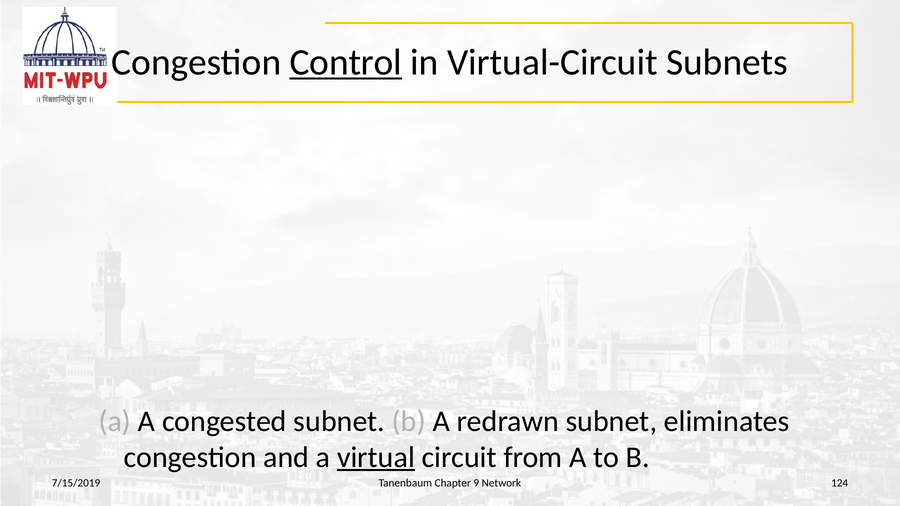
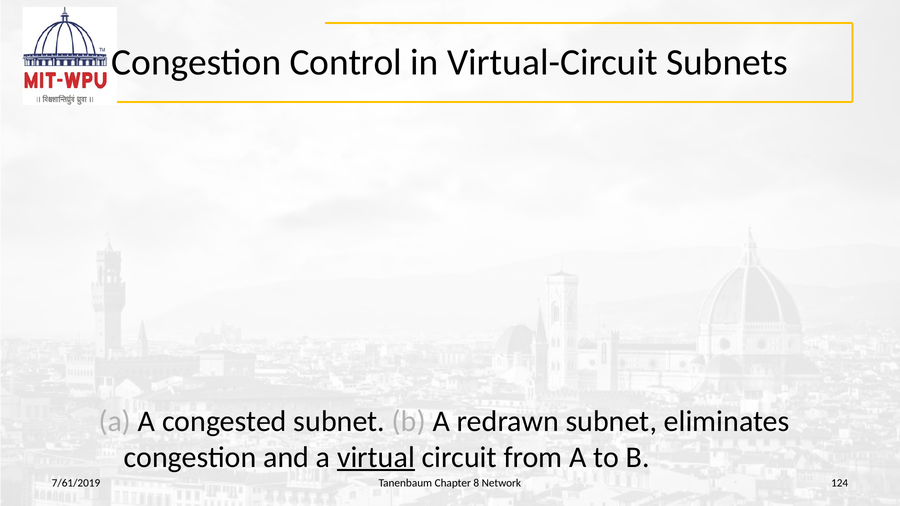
Control underline: present -> none (346, 62)
7/15/2019: 7/15/2019 -> 7/61/2019 (76, 483)
9: 9 -> 8 (476, 483)
